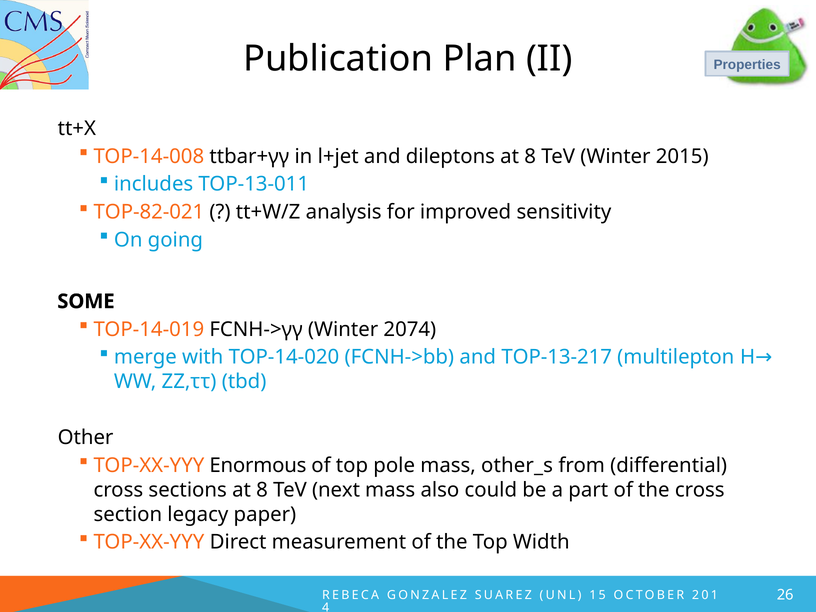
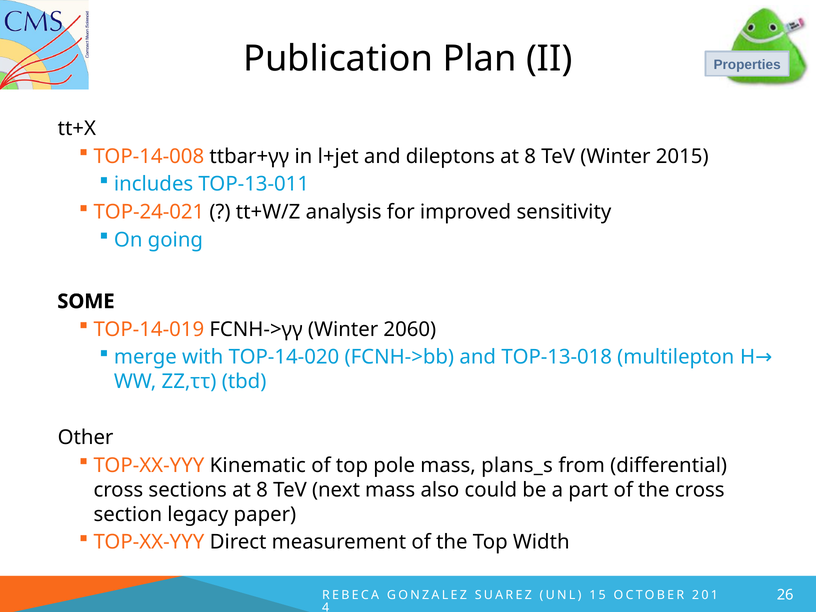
TOP-82-021: TOP-82-021 -> TOP-24-021 (149, 212)
2074: 2074 -> 2060 (410, 329)
TOP-13-217: TOP-13-217 -> TOP-13-018 (557, 357)
Enormous: Enormous -> Kinematic (258, 465)
other_s: other_s -> plans_s (517, 465)
